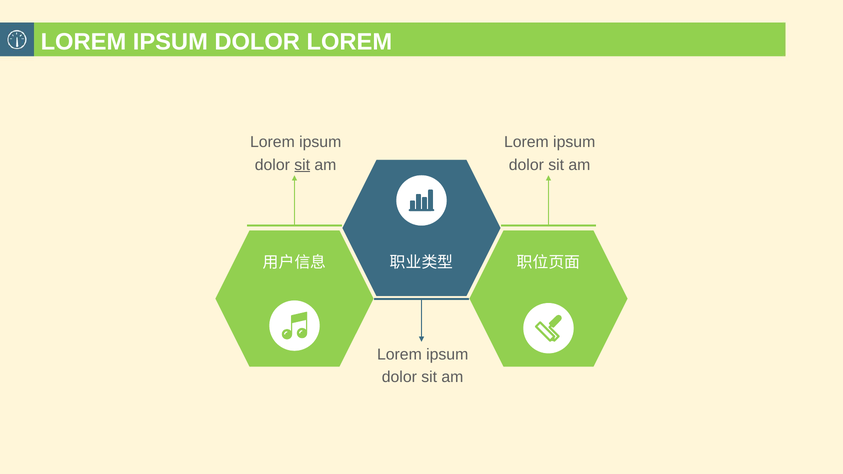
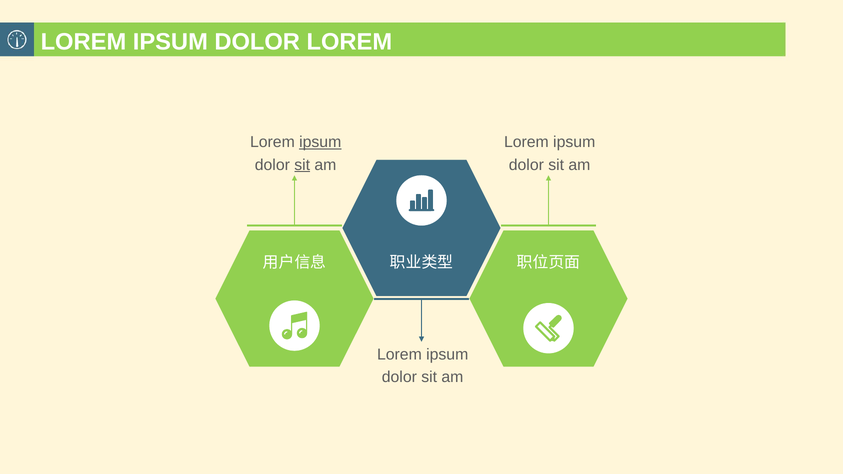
ipsum underline: none -> present (320, 142)
